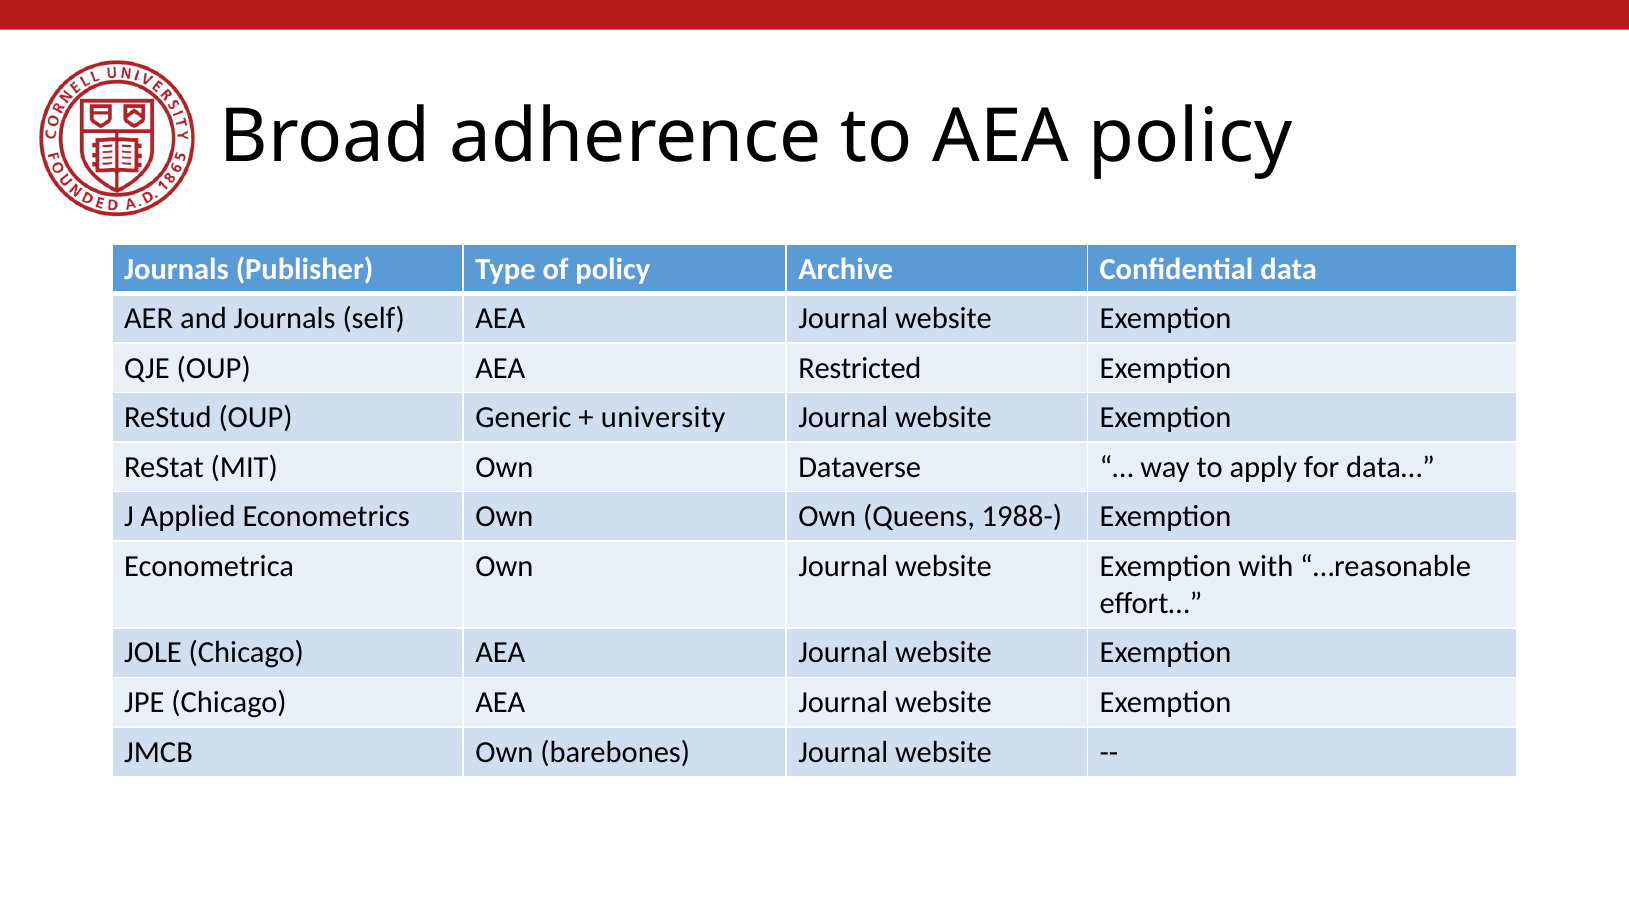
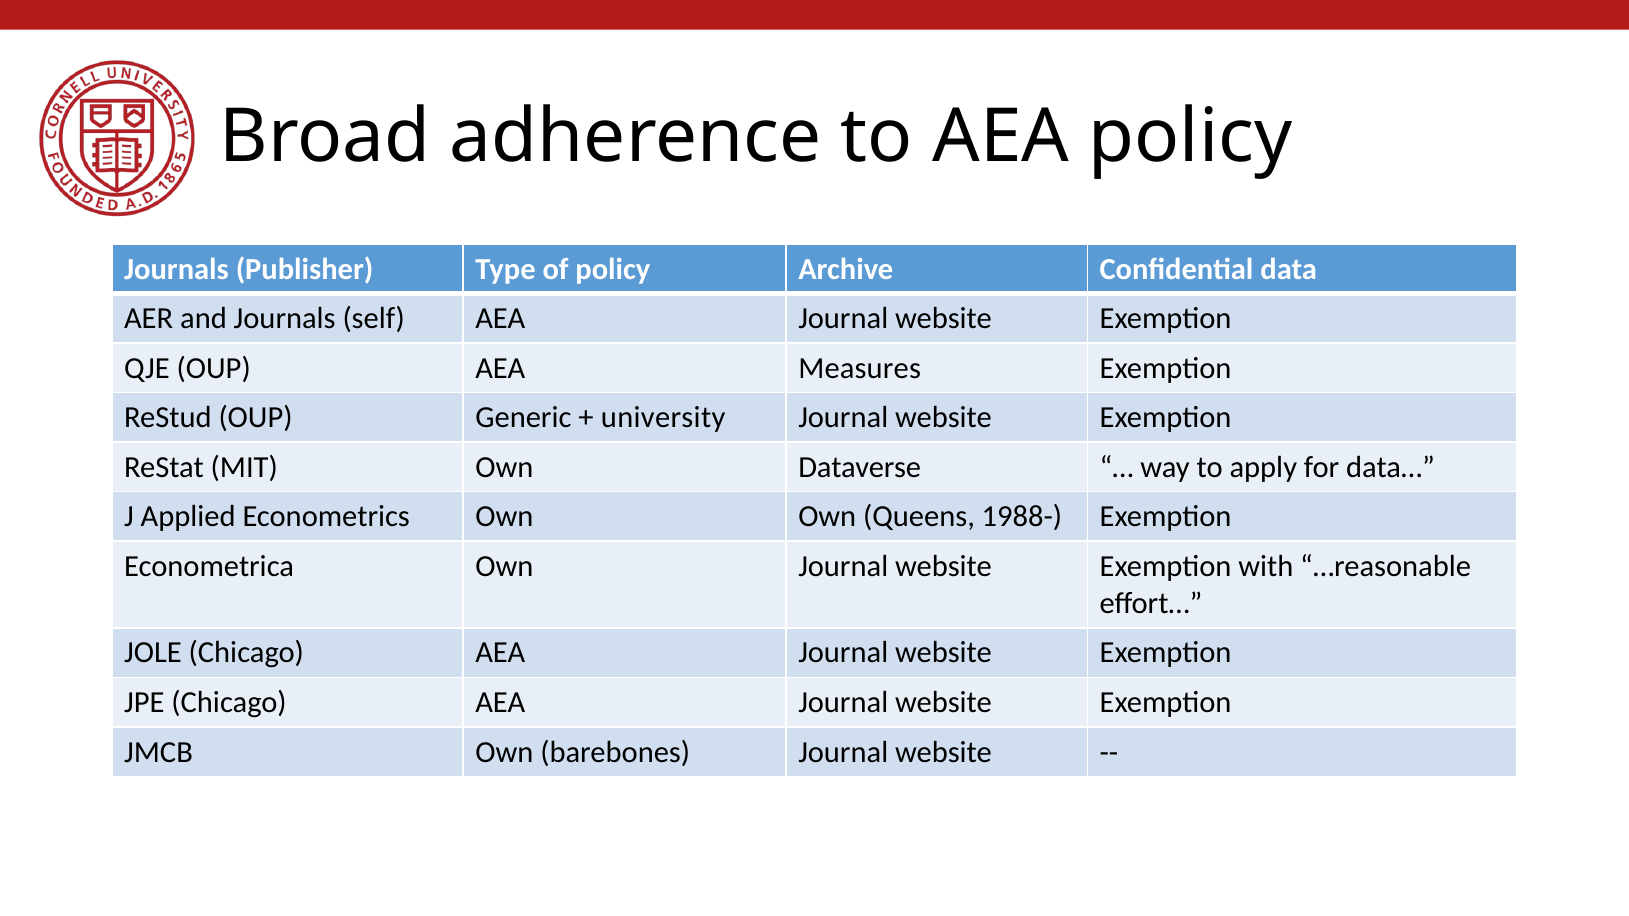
Restricted: Restricted -> Measures (860, 368)
